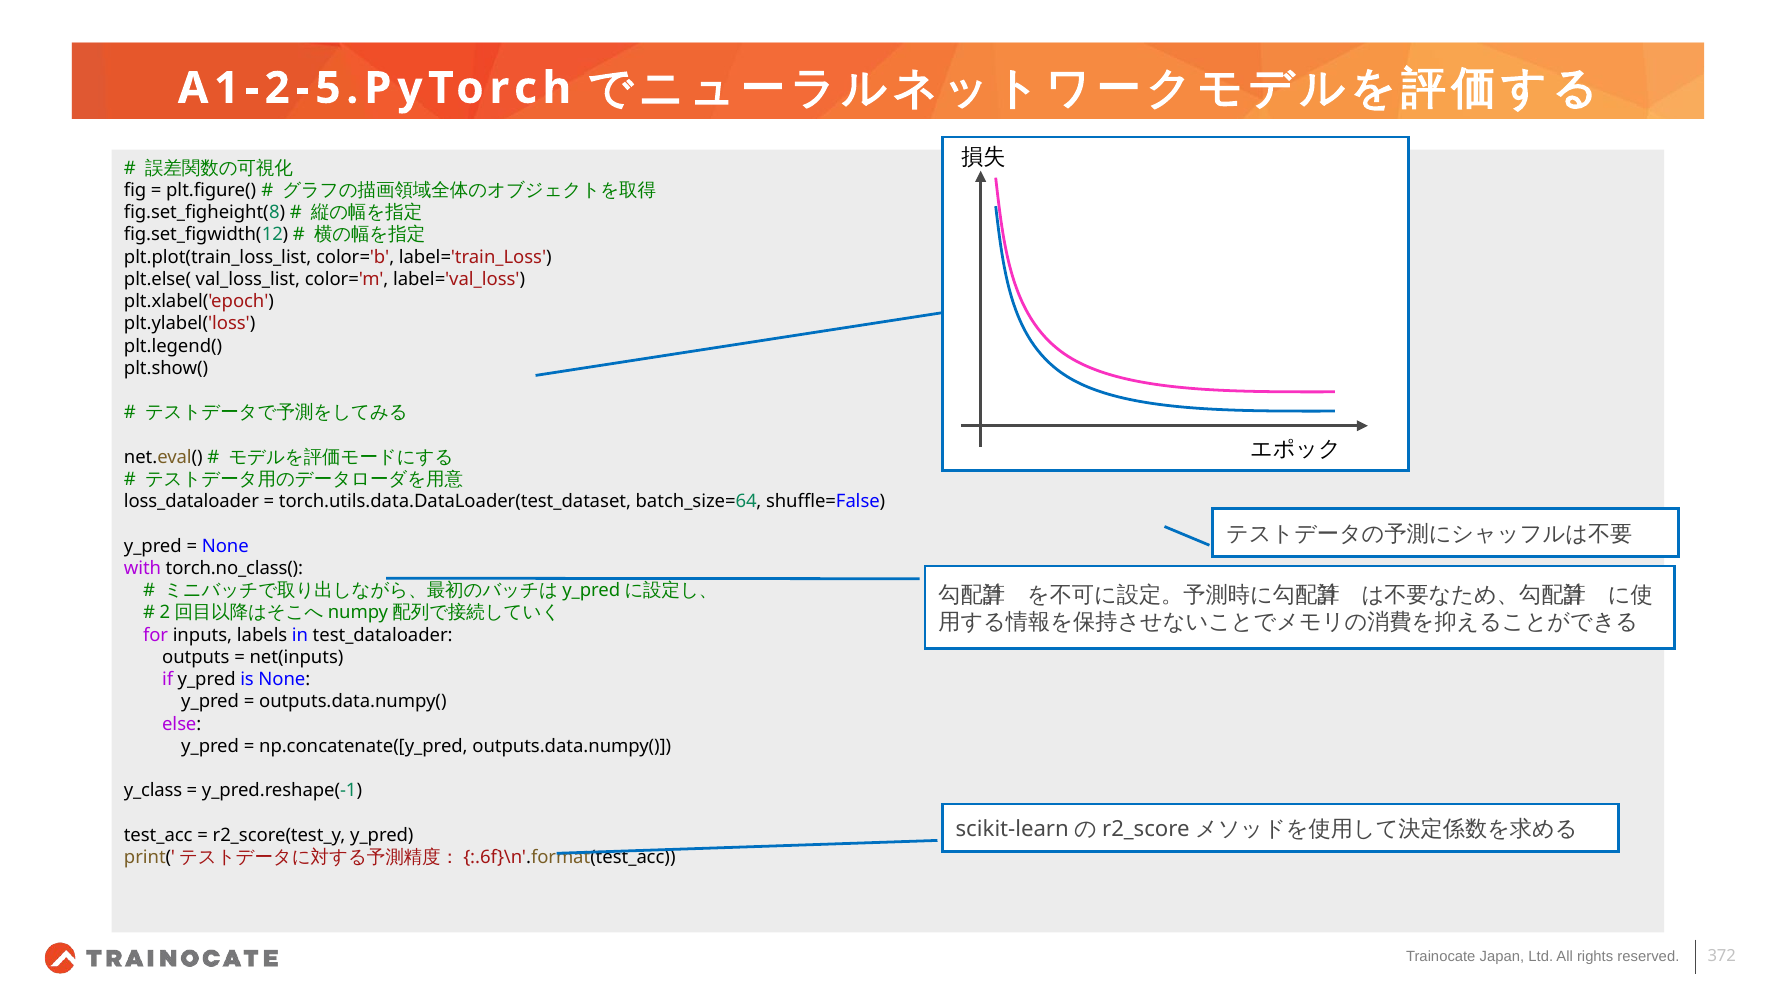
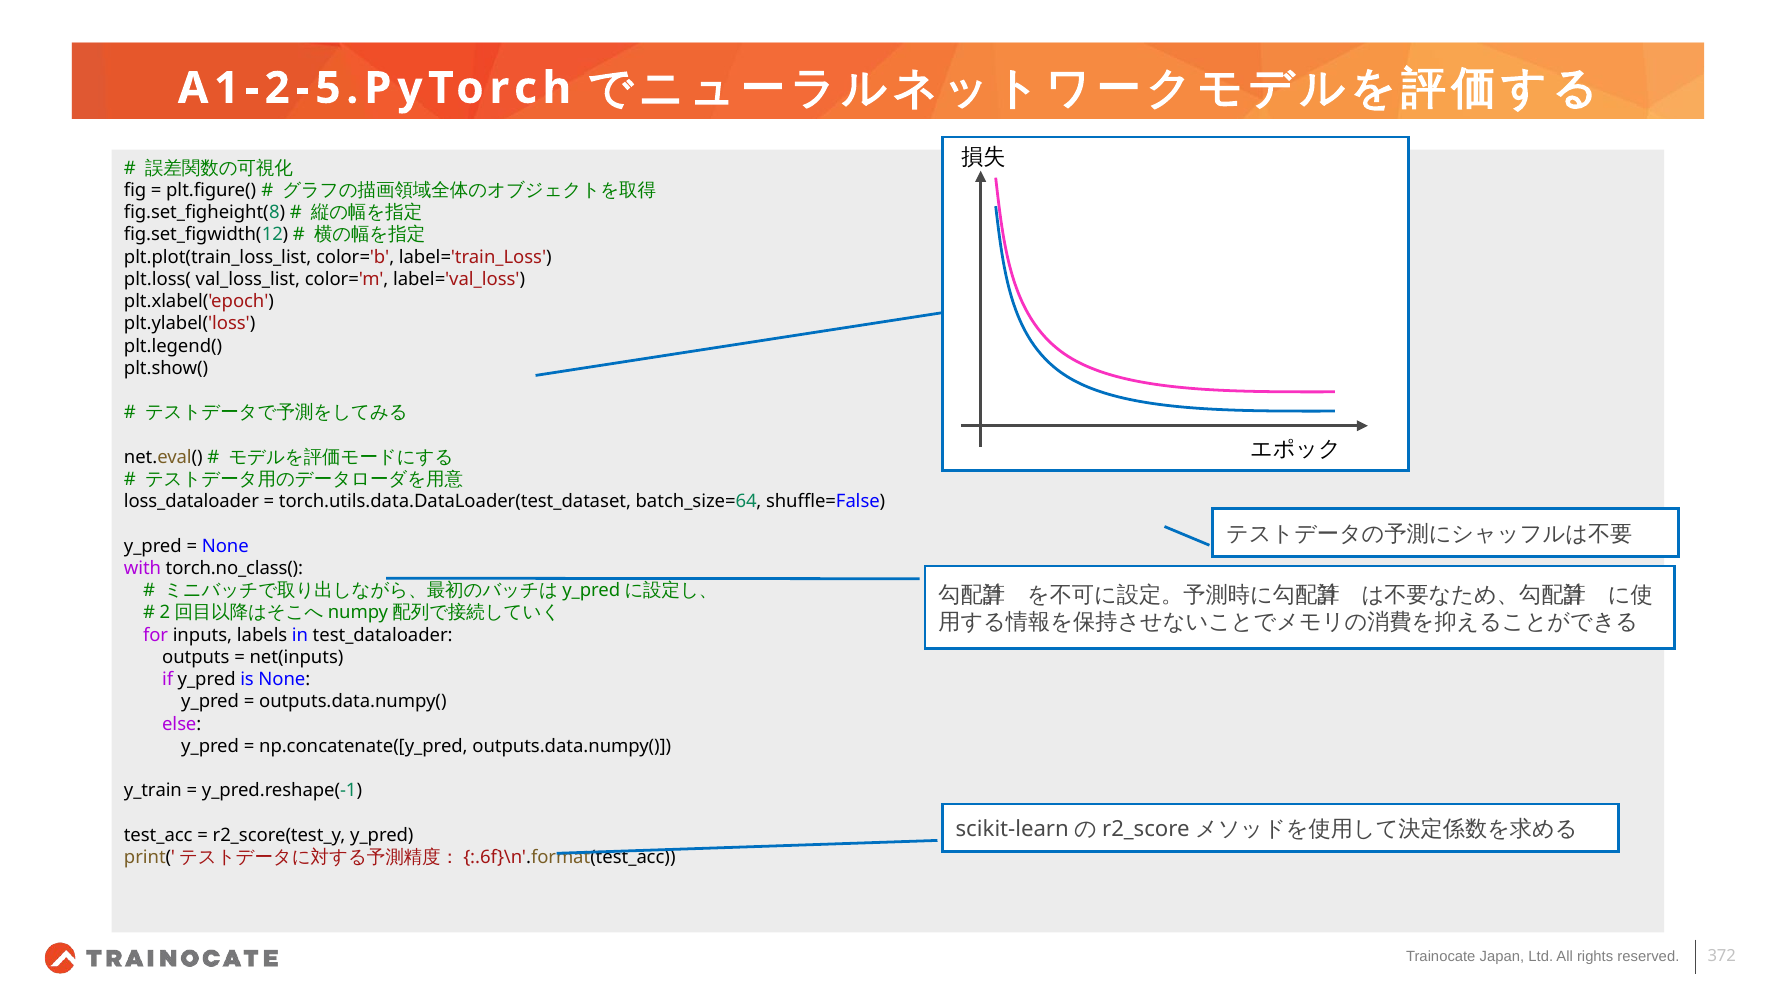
plt.else(: plt.else( -> plt.loss( (158, 279)
y_class: y_class -> y_train (153, 791)
